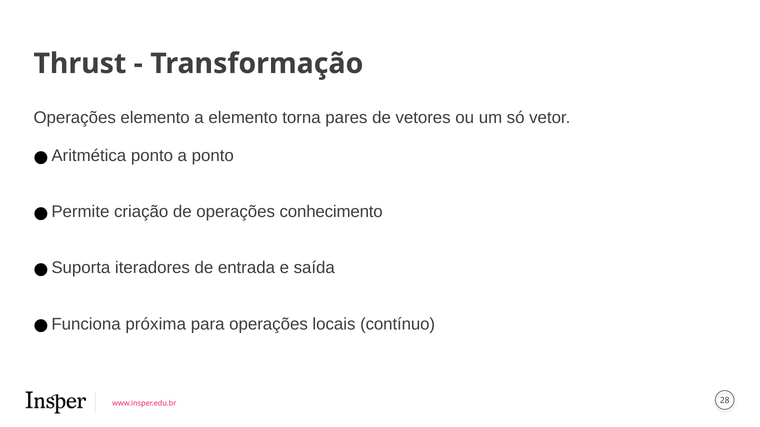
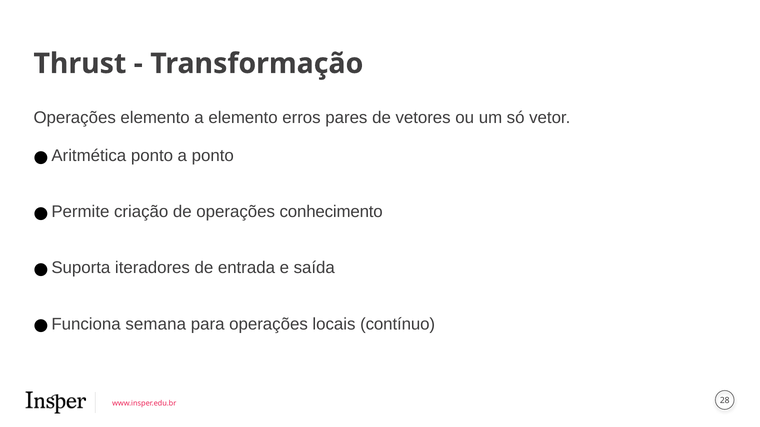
torna: torna -> erros (301, 118)
próxima: próxima -> semana (156, 324)
